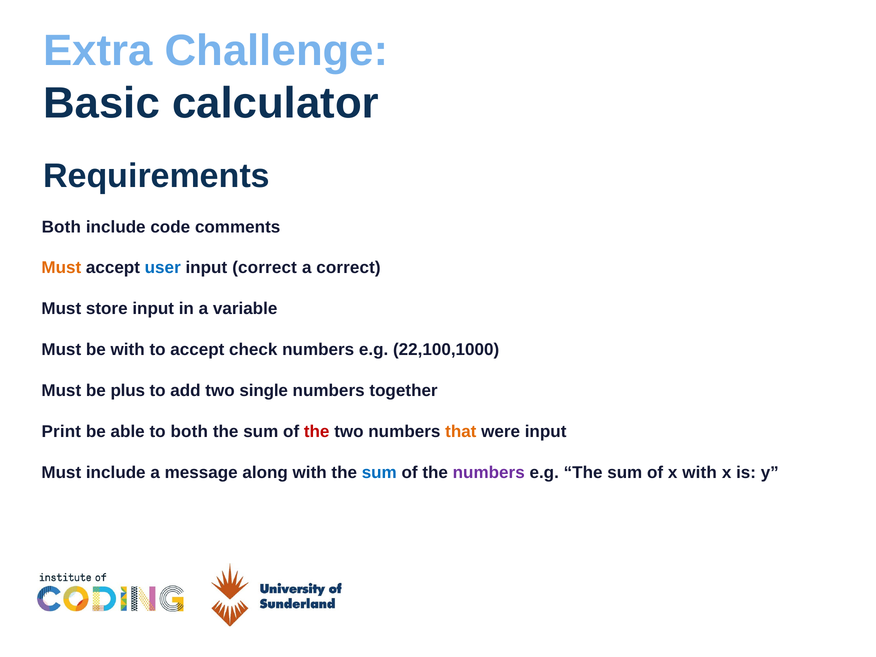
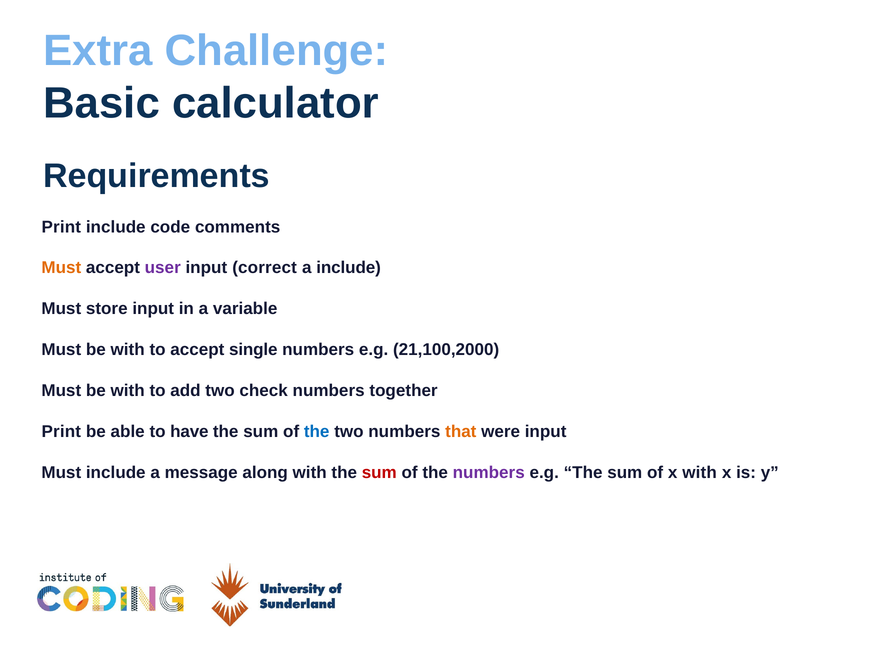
Both: Both -> Print (61, 227)
user colour: blue -> purple (163, 268)
a correct: correct -> include (349, 268)
check: check -> single (253, 350)
22,100,1000: 22,100,1000 -> 21,100,2000 (446, 350)
plus: plus -> with (128, 391)
single: single -> check (264, 391)
to both: both -> have (189, 431)
the colour: red -> blue (317, 431)
sum colour: blue -> red (379, 472)
